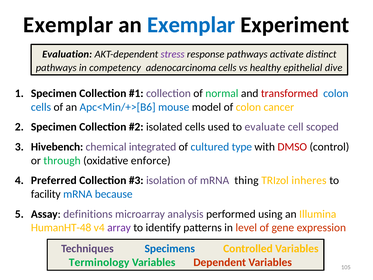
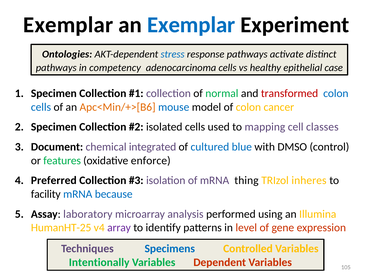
Evaluation: Evaluation -> Ontologies (67, 54)
stress colour: purple -> blue (173, 54)
dive: dive -> case (334, 68)
Apc<Min/+>[B6 colour: blue -> orange (118, 107)
evaluate: evaluate -> mapping (265, 127)
scoped: scoped -> classes (322, 127)
Hivebench: Hivebench -> Document (57, 147)
type: type -> blue (242, 147)
DMSO colour: red -> black (292, 147)
through: through -> features (62, 160)
definitions: definitions -> laboratory (88, 214)
HumanHT-48: HumanHT-48 -> HumanHT-25 (61, 227)
Terminology: Terminology -> Intentionally (99, 262)
